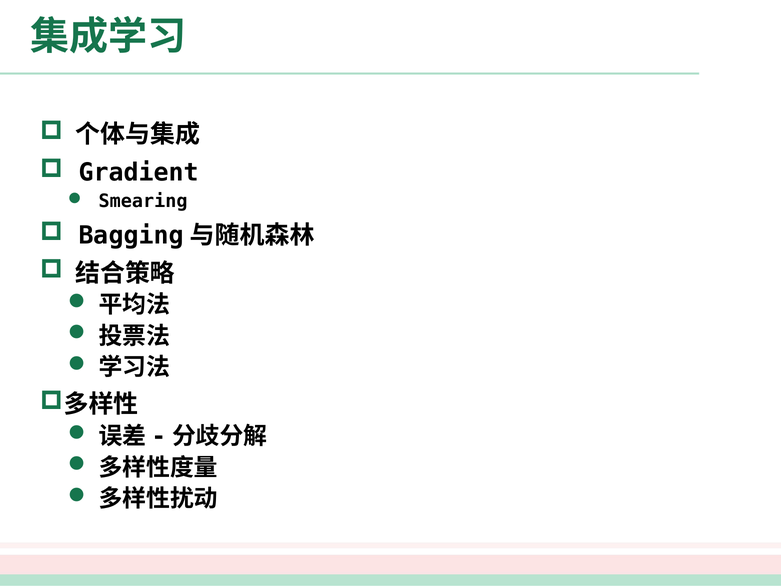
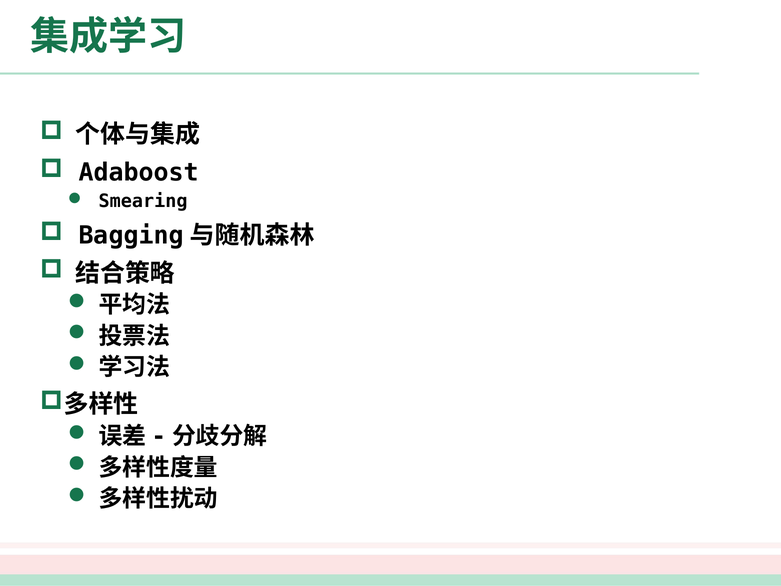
Gradient: Gradient -> Adaboost (139, 172)
